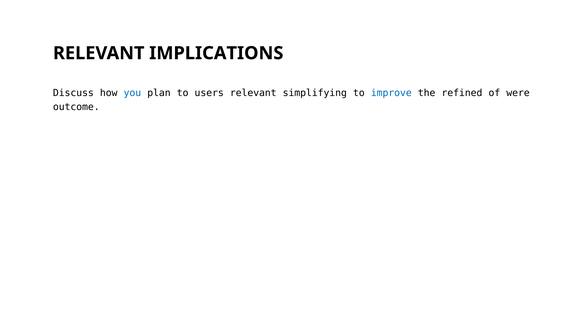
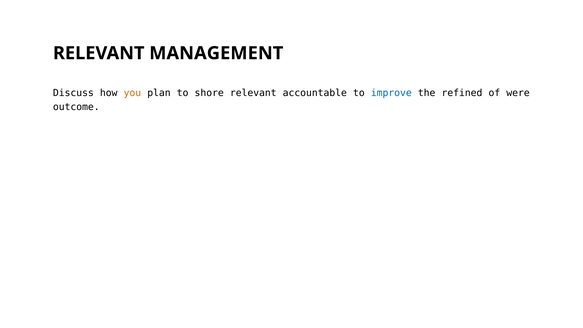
IMPLICATIONS: IMPLICATIONS -> MANAGEMENT (216, 53)
you colour: blue -> orange (132, 93)
users: users -> shore (209, 93)
simplifying: simplifying -> accountable (315, 93)
